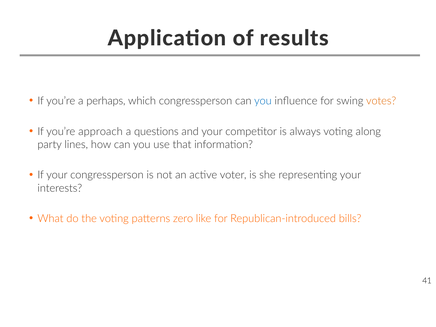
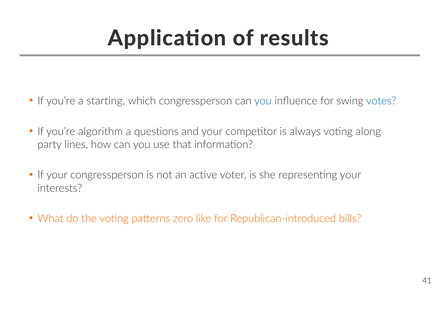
perhaps: perhaps -> starting (106, 101)
votes colour: orange -> blue (381, 101)
approach: approach -> algorithm (101, 131)
